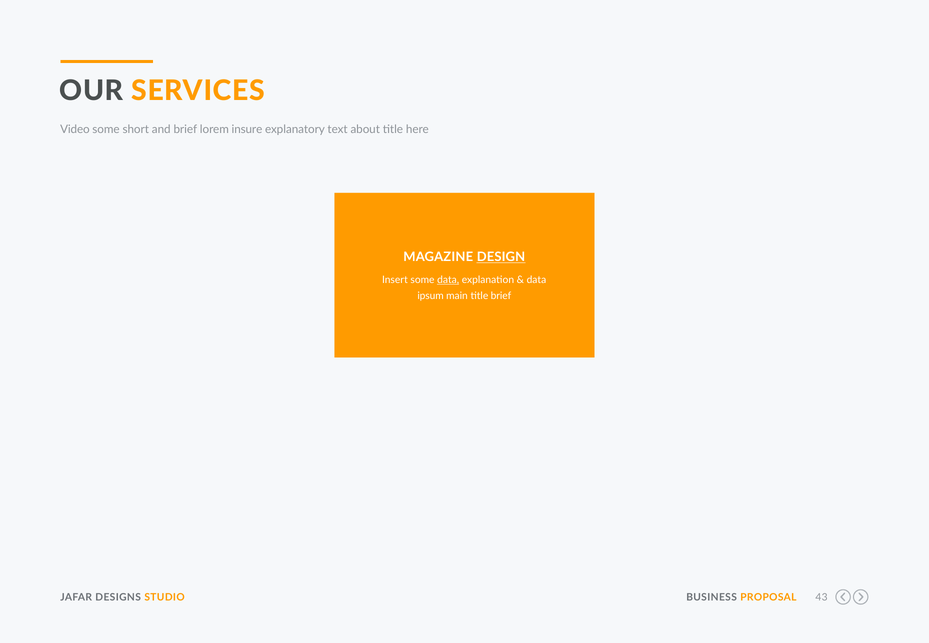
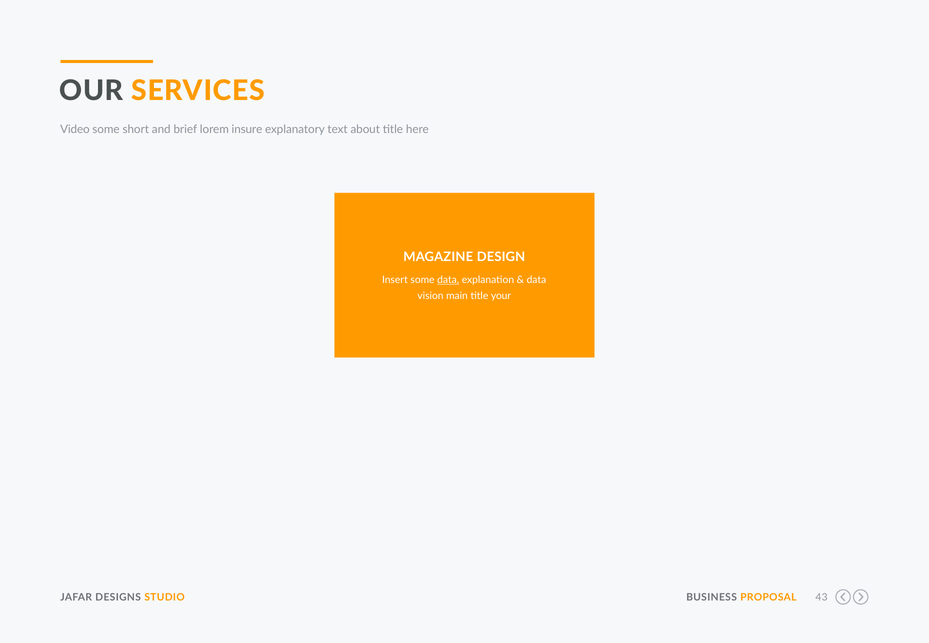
DESIGN underline: present -> none (501, 257)
ipsum: ipsum -> vision (430, 296)
title brief: brief -> your (501, 296)
